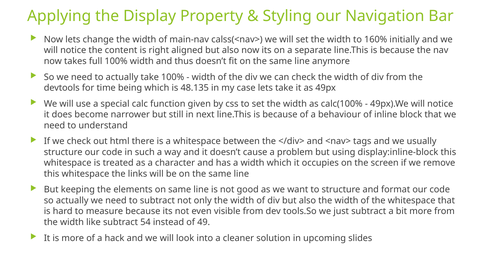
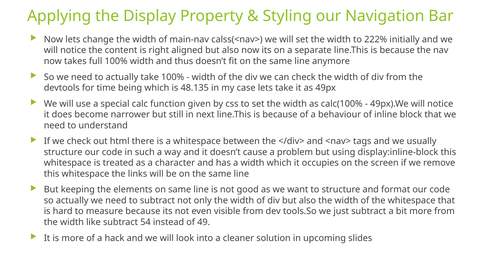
160%: 160% -> 222% (376, 39)
